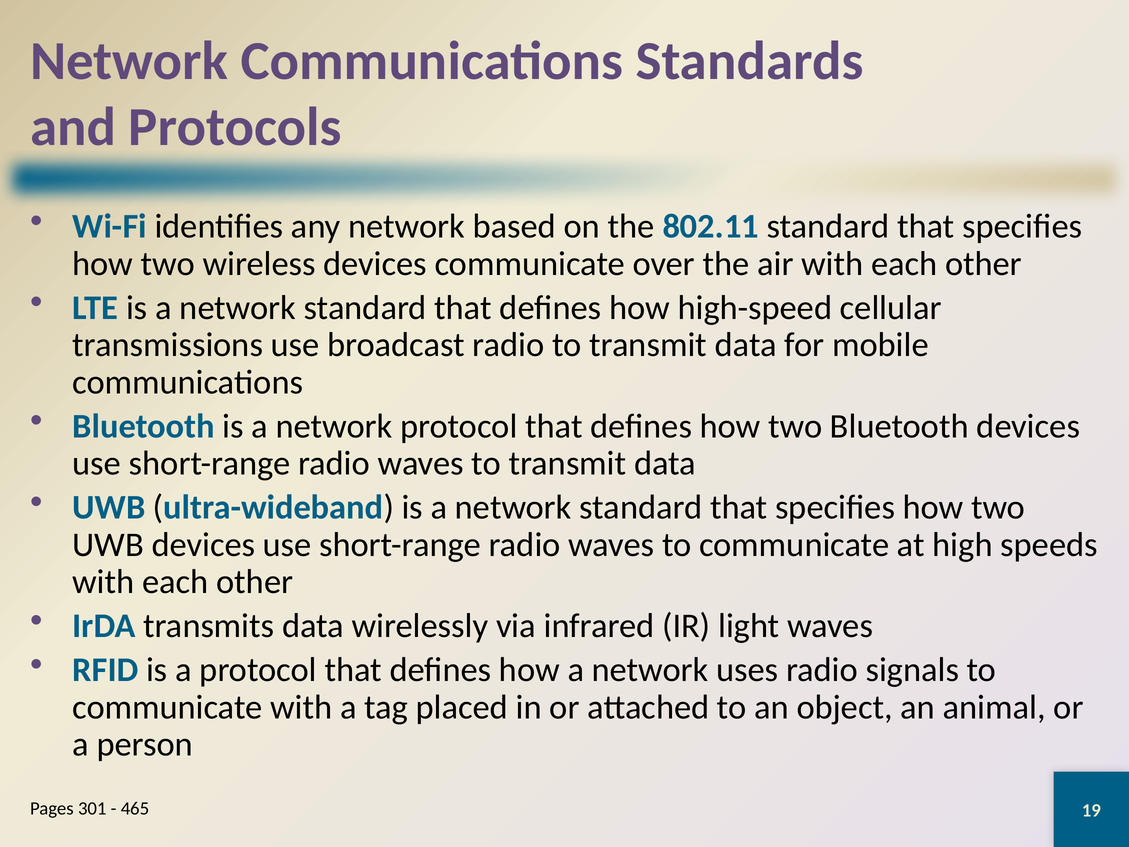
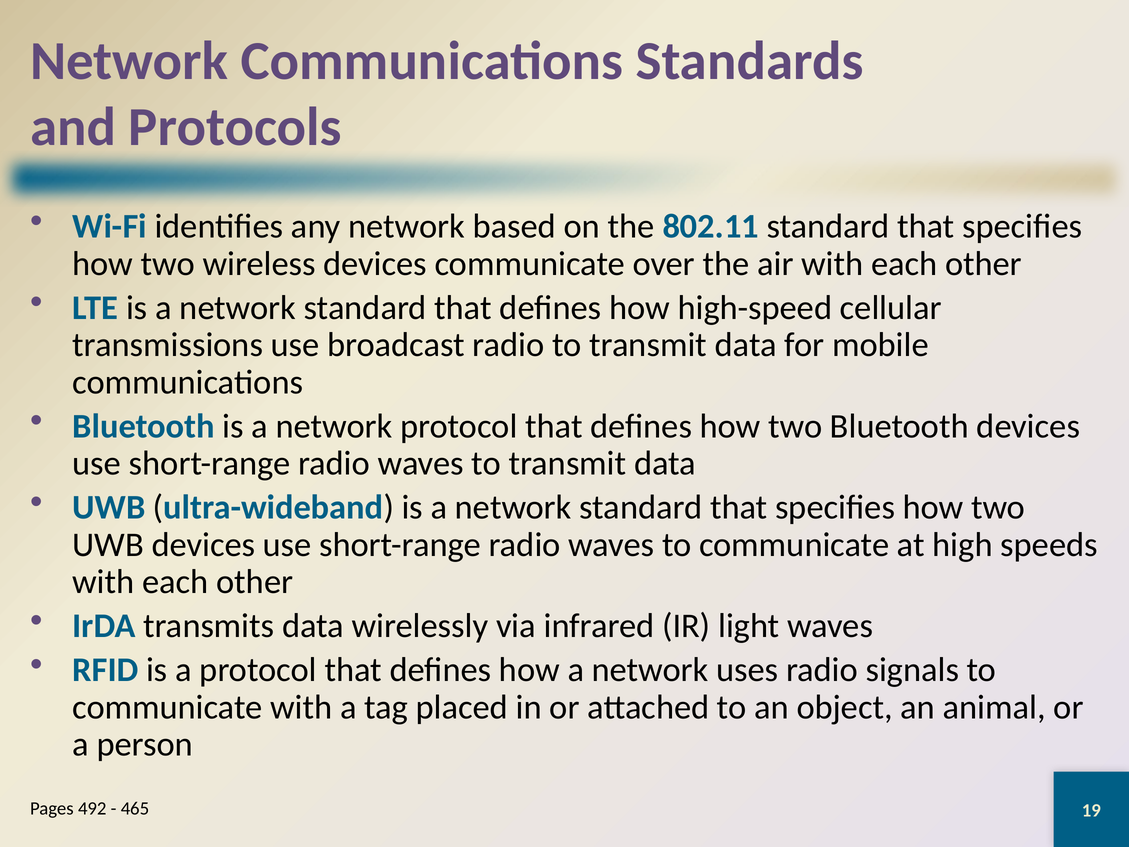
301: 301 -> 492 (92, 809)
